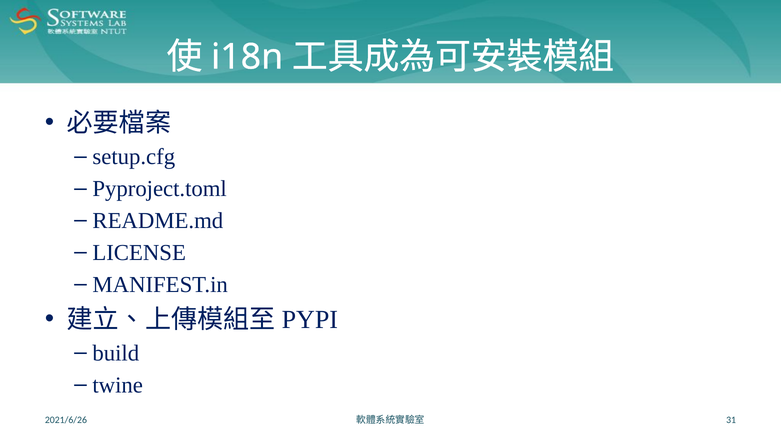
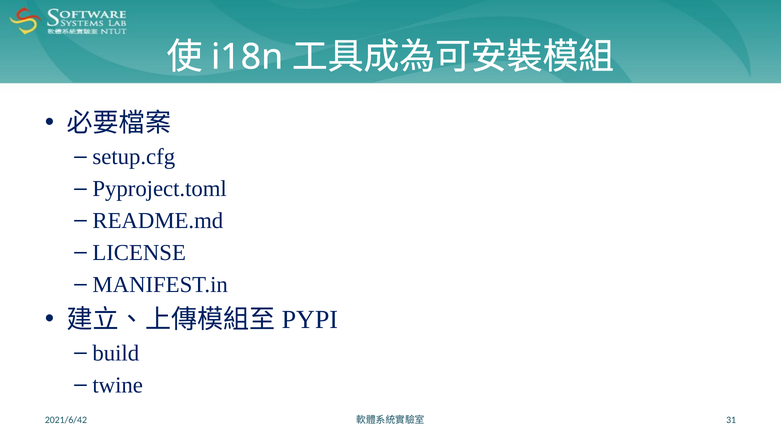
2021/6/26: 2021/6/26 -> 2021/6/42 (66, 420)
